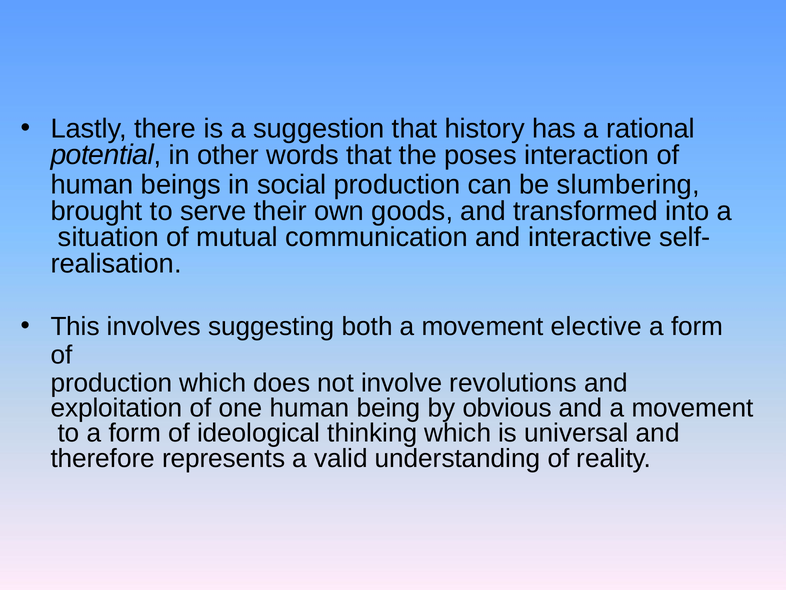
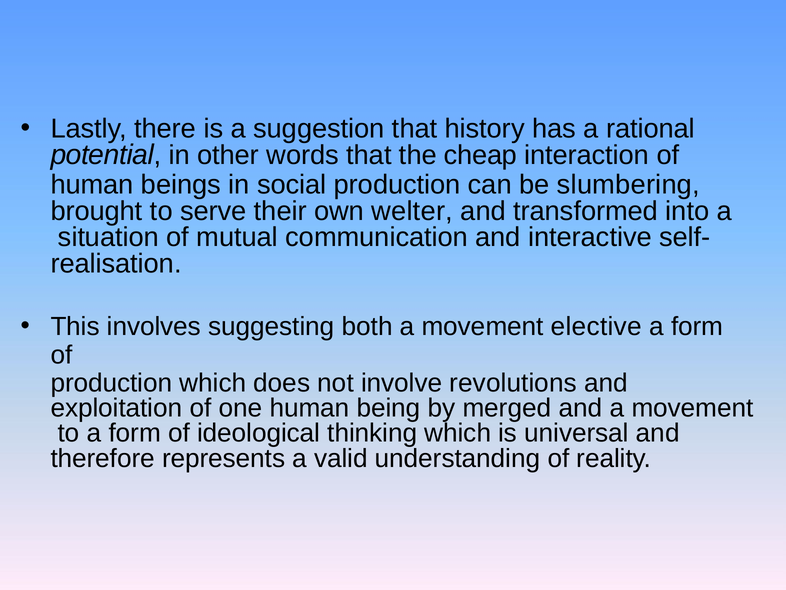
poses: poses -> cheap (481, 155)
goods: goods -> welter (412, 211)
obvious: obvious -> merged (507, 408)
